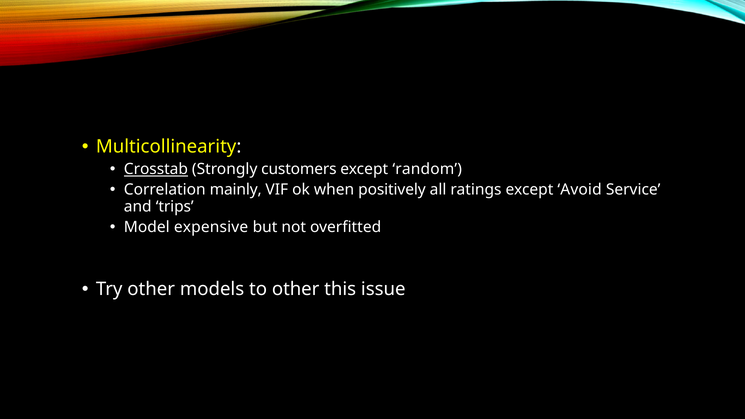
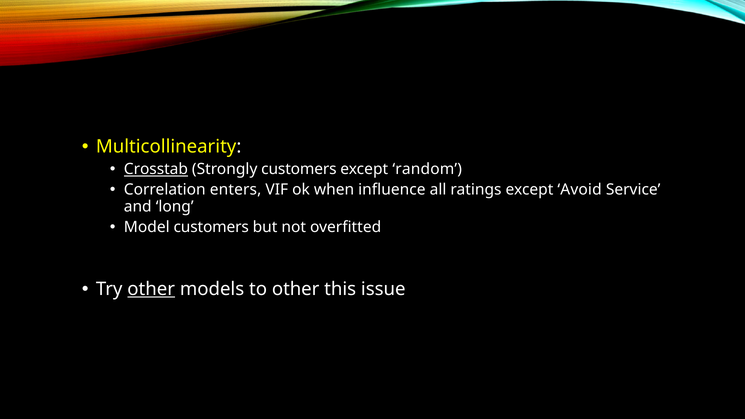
mainly: mainly -> enters (236, 190)
positively: positively -> influence (392, 190)
trips: trips -> long (175, 207)
Model expensive: expensive -> customers (211, 227)
other underline: none -> present (151, 289)
